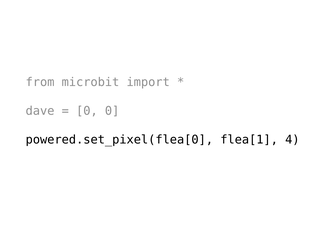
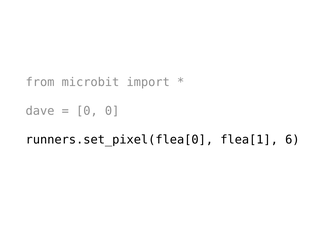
powered.set_pixel(flea[0: powered.set_pixel(flea[0 -> runners.set_pixel(flea[0 (119, 140)
4: 4 -> 6 (292, 140)
